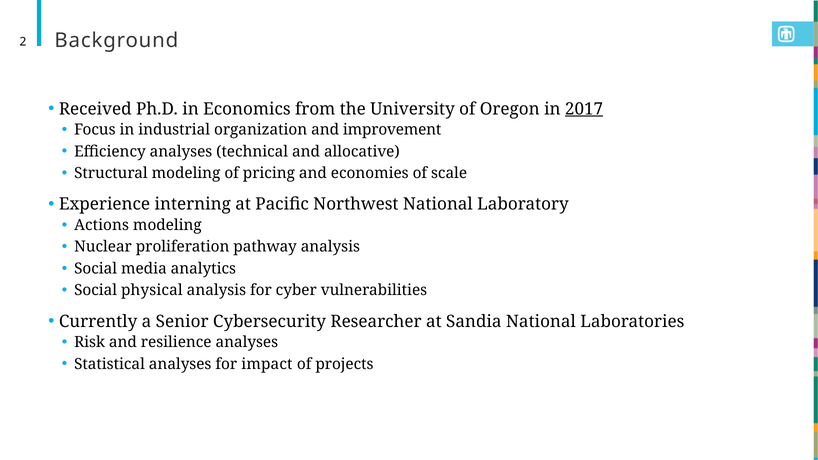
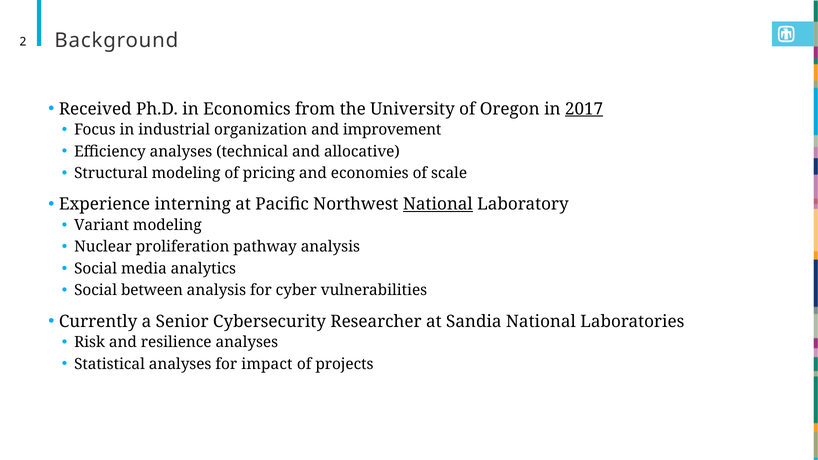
National underline: none -> present (438, 204)
Actions: Actions -> Variant (102, 225)
physical: physical -> between (152, 290)
